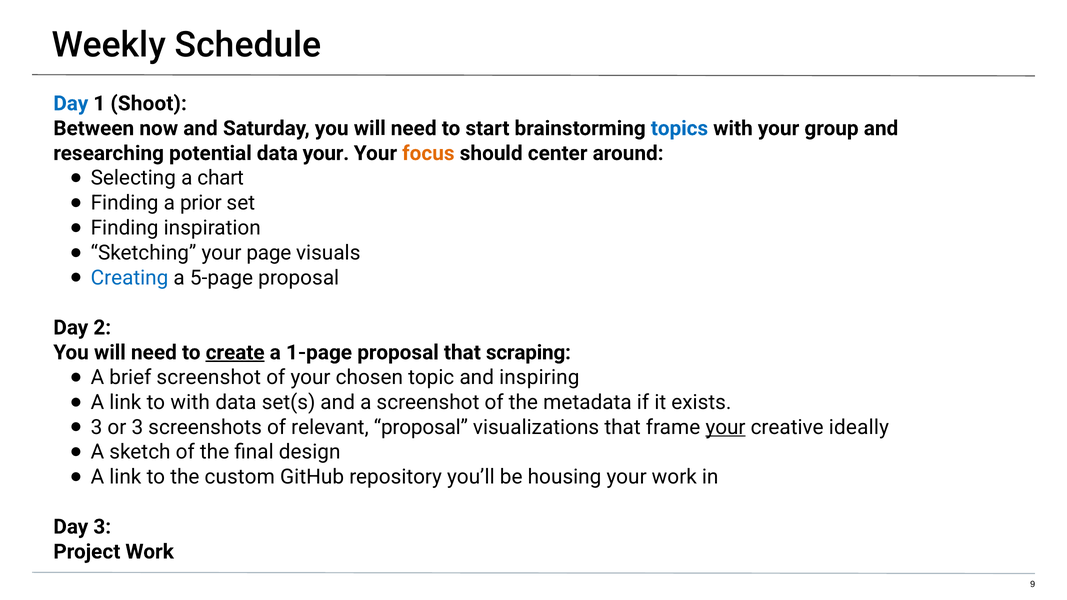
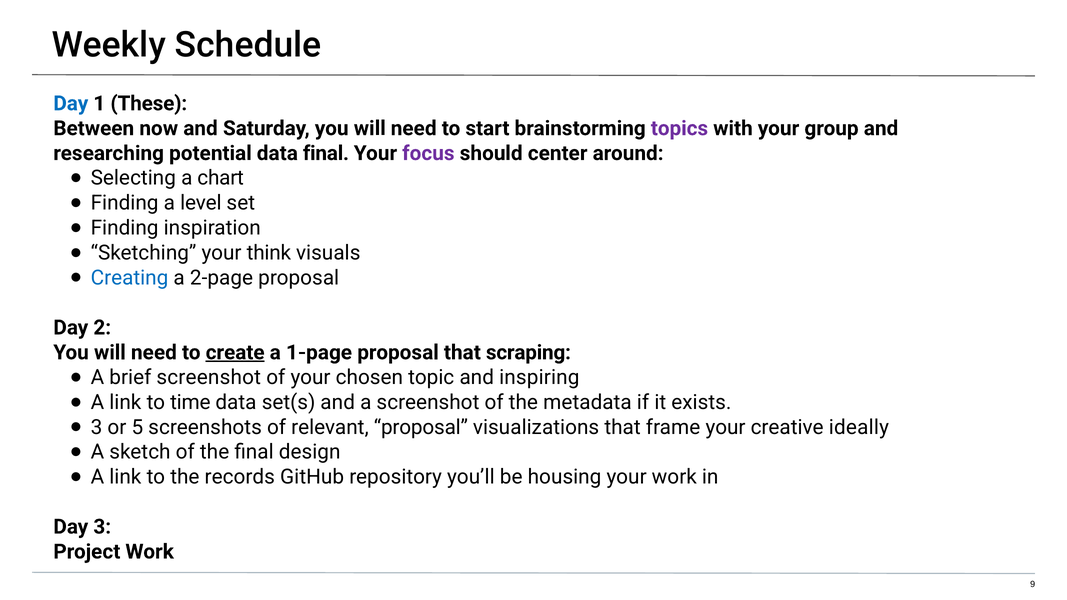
Shoot: Shoot -> These (149, 103)
topics colour: blue -> purple (679, 128)
data your: your -> final (326, 153)
focus colour: orange -> purple (428, 153)
prior: prior -> level (201, 203)
page: page -> think (269, 253)
5-page: 5-page -> 2-page (222, 278)
to with: with -> time (190, 402)
or 3: 3 -> 5 (137, 427)
your underline: present -> none (726, 427)
custom: custom -> records (240, 477)
